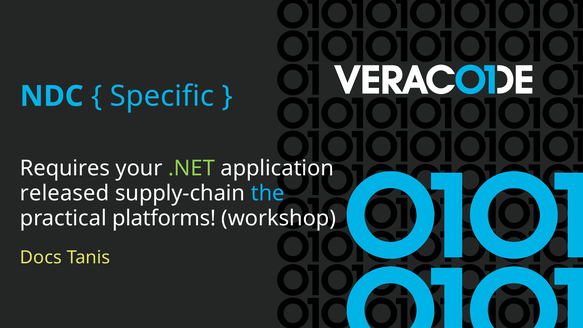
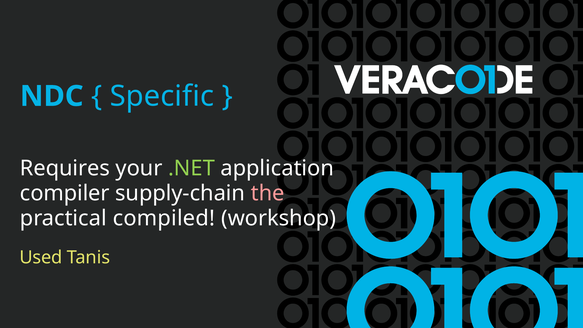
released: released -> compiler (65, 193)
the colour: light blue -> pink (268, 193)
platforms: platforms -> compiled (164, 218)
Docs: Docs -> Used (41, 258)
